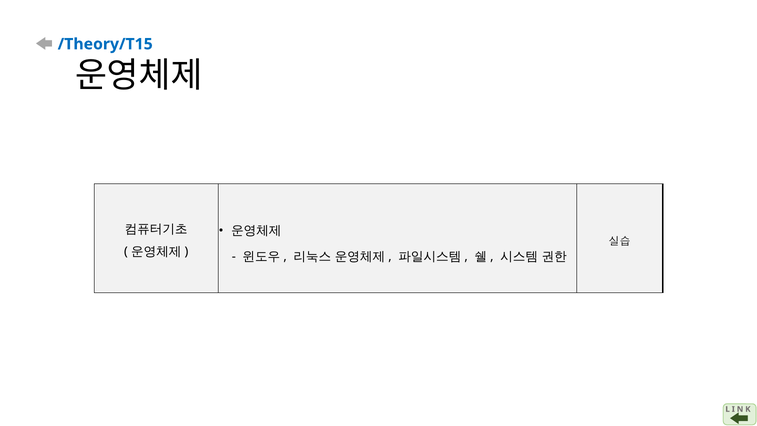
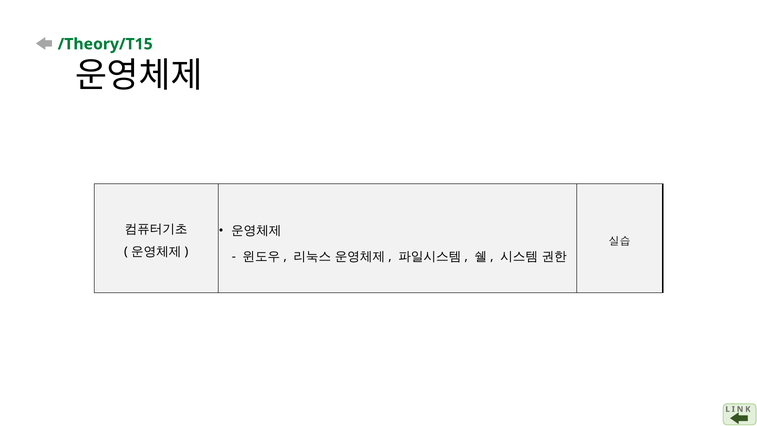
/Theory/T15 colour: blue -> green (105, 44)
